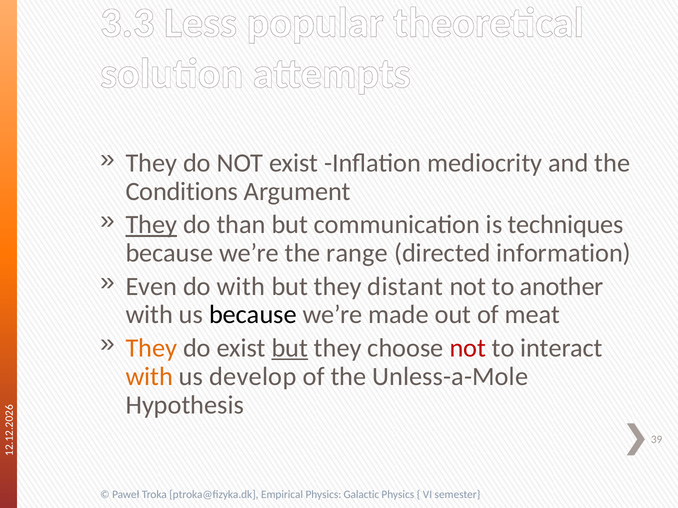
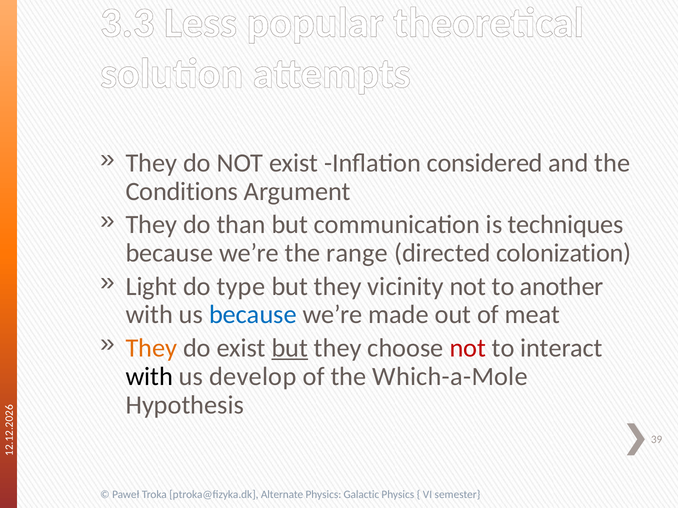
mediocrity: mediocrity -> considered (485, 163)
They underline: present -> none (151, 225)
information: information -> colonization (564, 253)
Even: Even -> Light (151, 287)
do with: with -> type (241, 287)
distant: distant -> vicinity (405, 287)
because colour: black -> blue (253, 315)
with colour: orange -> black (149, 377)
Unless-a-Mole: Unless-a-Mole -> Which-a-Mole (450, 377)
Empirical: Empirical -> Alternate (282, 495)
